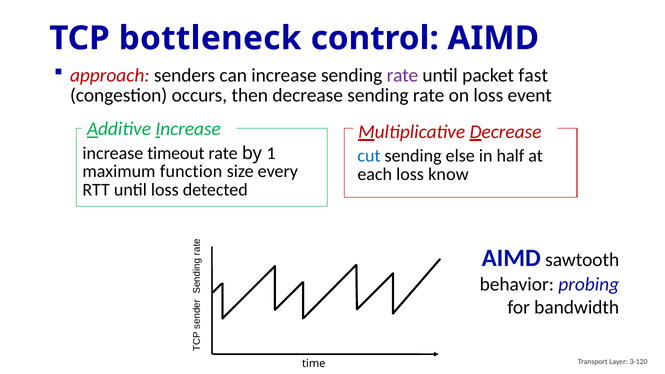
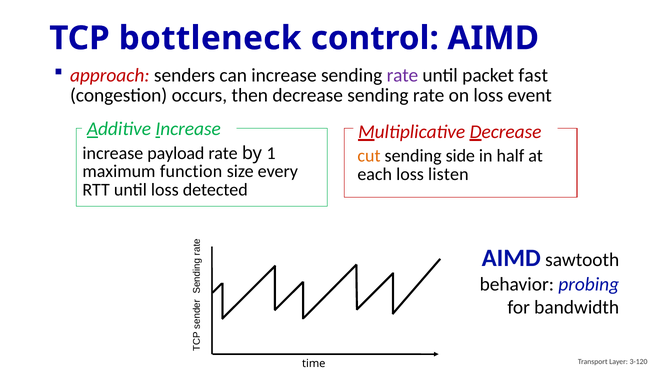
timeout: timeout -> payload (176, 153)
cut colour: blue -> orange (369, 156)
else: else -> side (460, 156)
know: know -> listen (448, 174)
